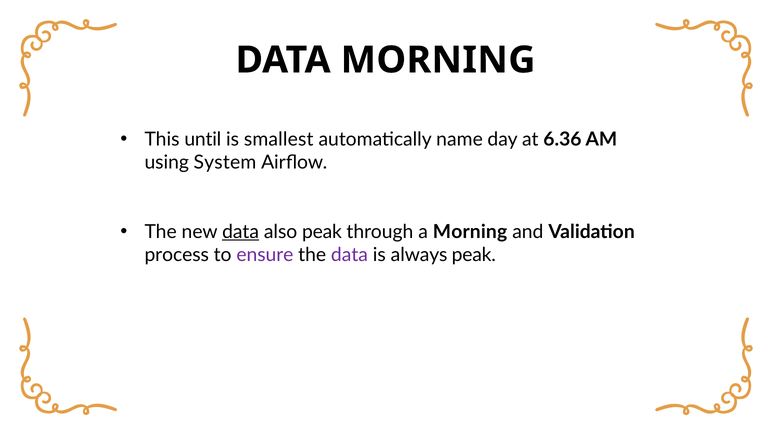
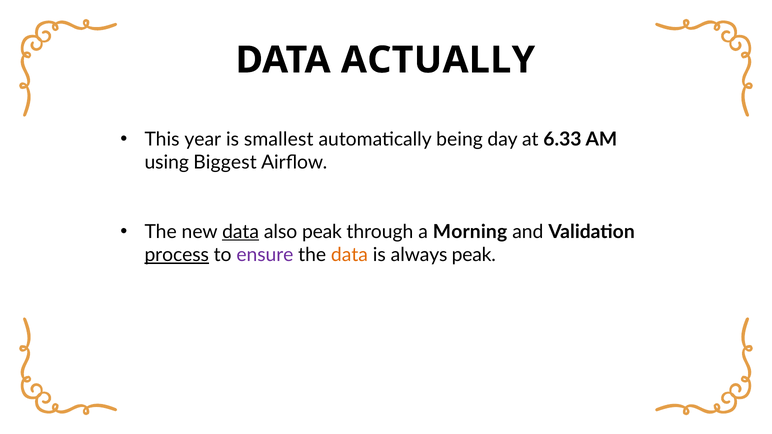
DATA MORNING: MORNING -> ACTUALLY (438, 60)
until: until -> year (203, 139)
name: name -> being (460, 139)
6.36: 6.36 -> 6.33 (562, 139)
System: System -> Biggest (225, 163)
process underline: none -> present (177, 255)
data colour: purple -> orange (349, 255)
